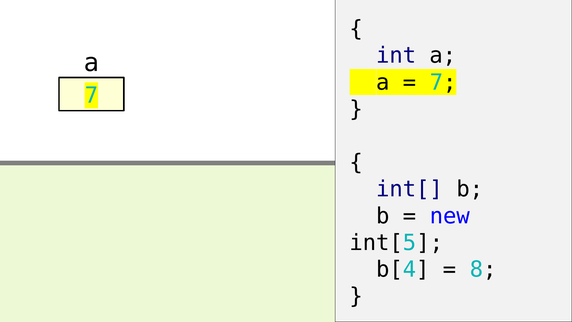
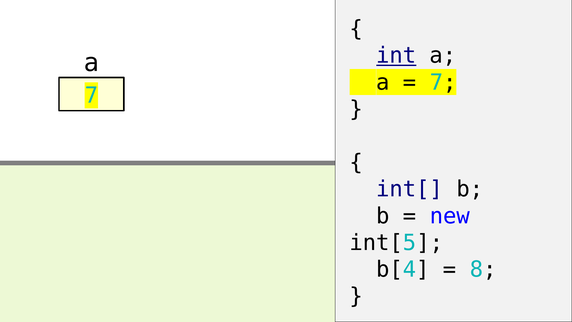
int underline: none -> present (396, 56)
